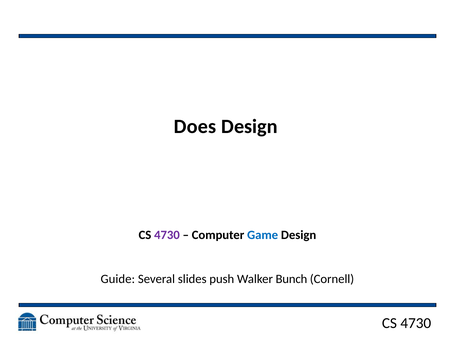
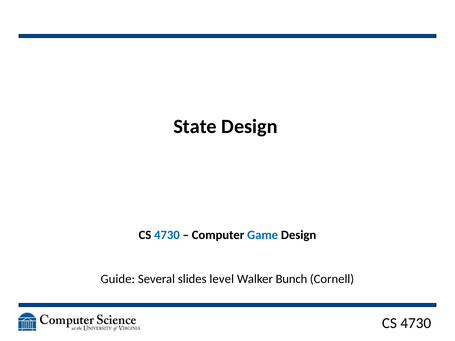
Does: Does -> State (195, 127)
4730 colour: purple -> blue (167, 235)
push: push -> level (222, 279)
